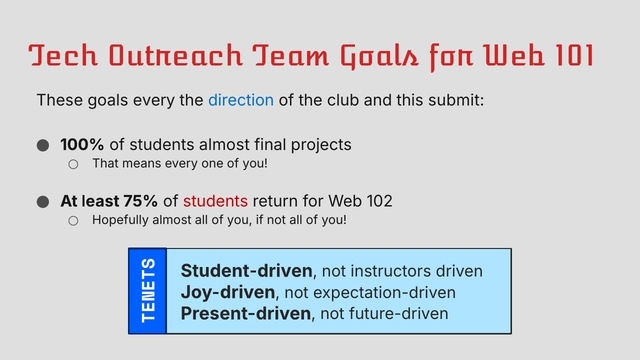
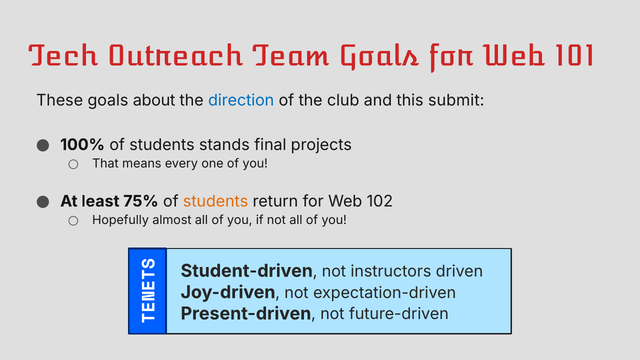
goals every: every -> about (154, 101)
students almost: almost -> stands (224, 145)
students colour: red -> orange (216, 201)
